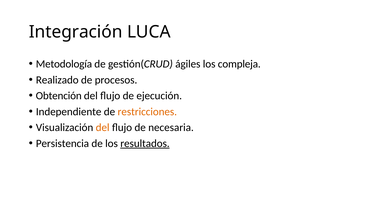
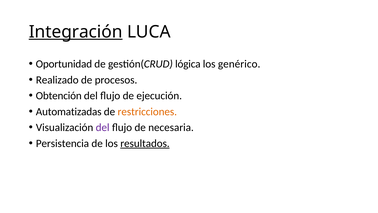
Integración underline: none -> present (76, 32)
Metodología: Metodología -> Oportunidad (64, 64)
ágiles: ágiles -> lógica (188, 64)
compleja: compleja -> genérico (239, 64)
Independiente: Independiente -> Automatizadas (69, 111)
del colour: orange -> purple (103, 127)
